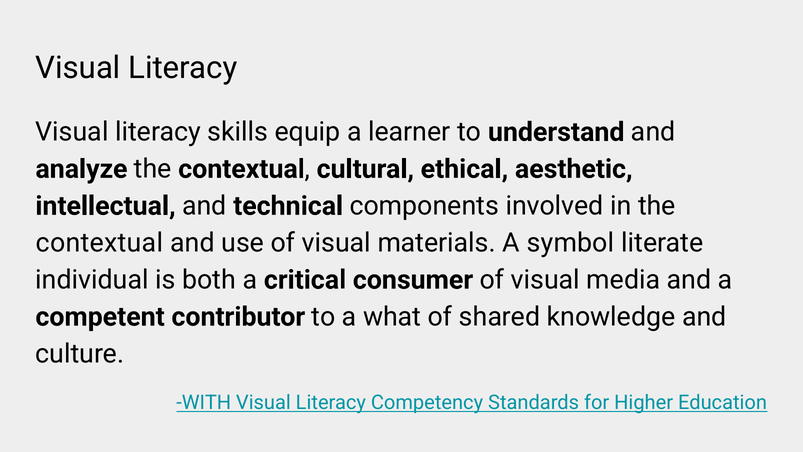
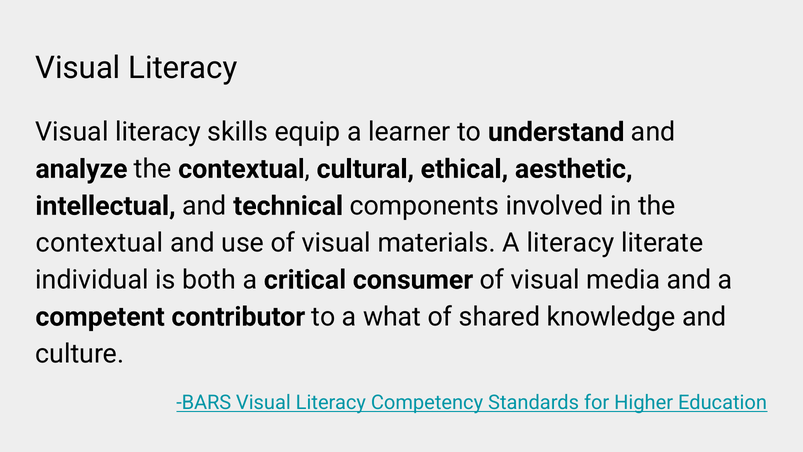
A symbol: symbol -> literacy (571, 243)
WITH: WITH -> BARS (204, 403)
